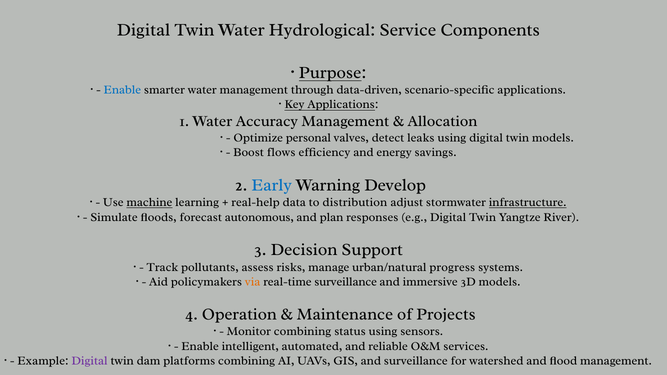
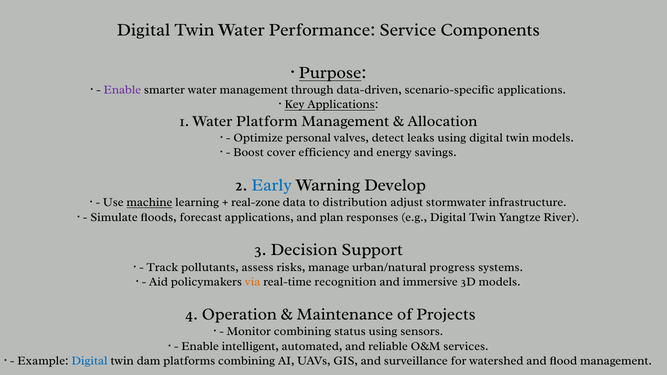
Hydrological: Hydrological -> Performance (322, 30)
Enable colour: blue -> purple (122, 90)
Accuracy: Accuracy -> Platform (267, 121)
flows: flows -> cover (281, 152)
real-help: real-help -> real-zone (256, 202)
infrastructure underline: present -> none (528, 202)
forecast autonomous: autonomous -> applications (259, 217)
real-time surveillance: surveillance -> recognition (345, 282)
Digital colour: purple -> blue (90, 361)
